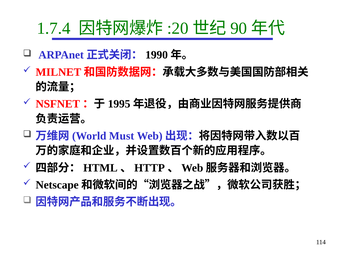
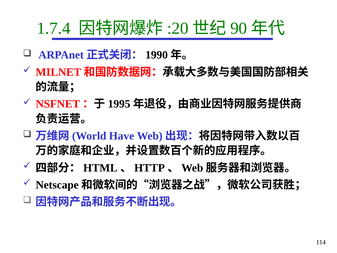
Must: Must -> Have (122, 136)
